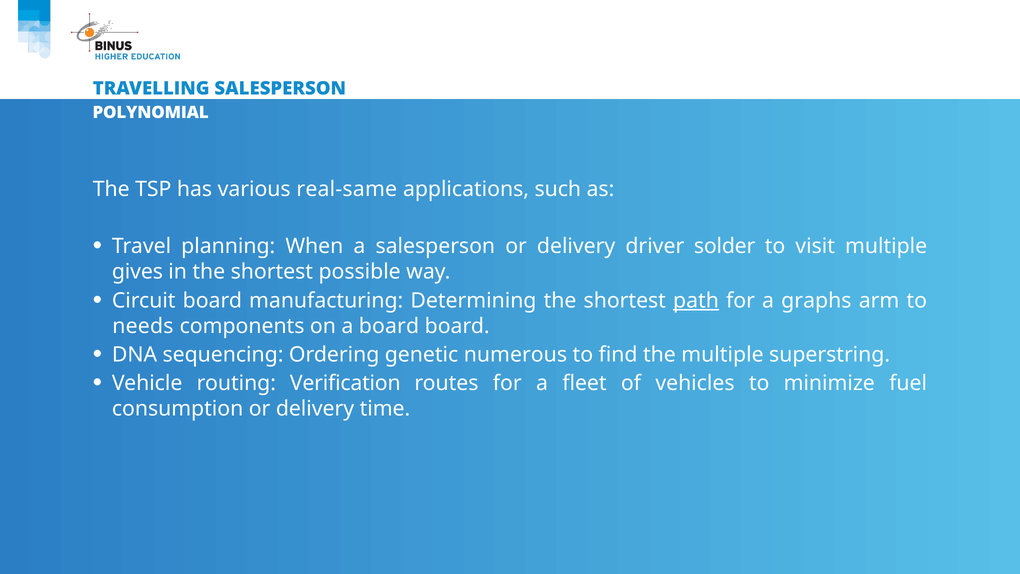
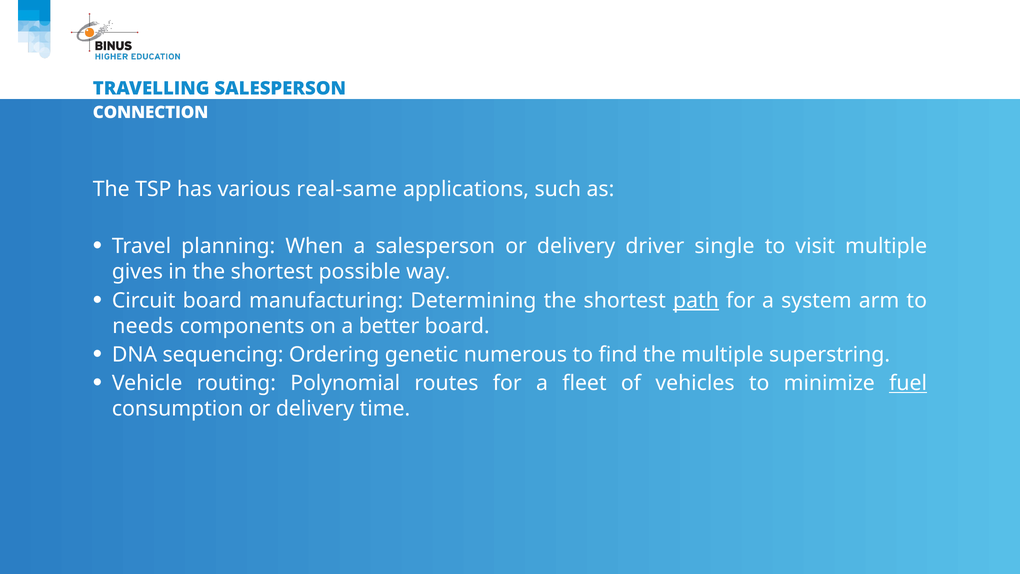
POLYNOMIAL: POLYNOMIAL -> CONNECTION (151, 112)
solder: solder -> single (724, 246)
graphs: graphs -> system (816, 300)
a board: board -> better (389, 326)
Verification: Verification -> Polynomial (345, 383)
fuel underline: none -> present (908, 383)
